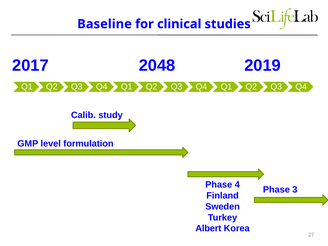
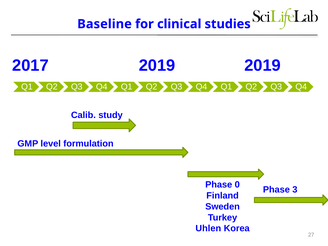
2017 2048: 2048 -> 2019 (157, 66)
4: 4 -> 0 (237, 185)
Albert: Albert -> Uhlen (208, 228)
